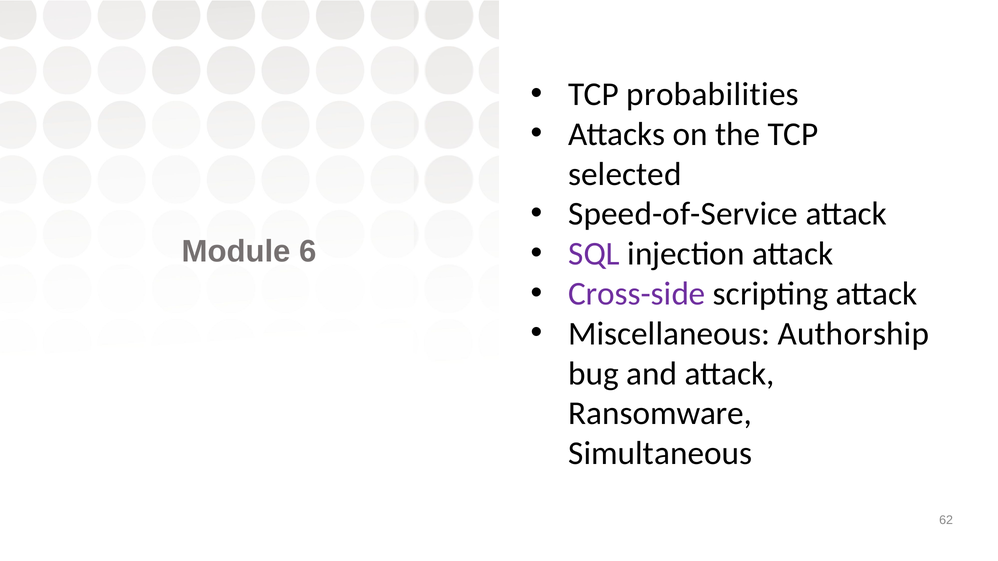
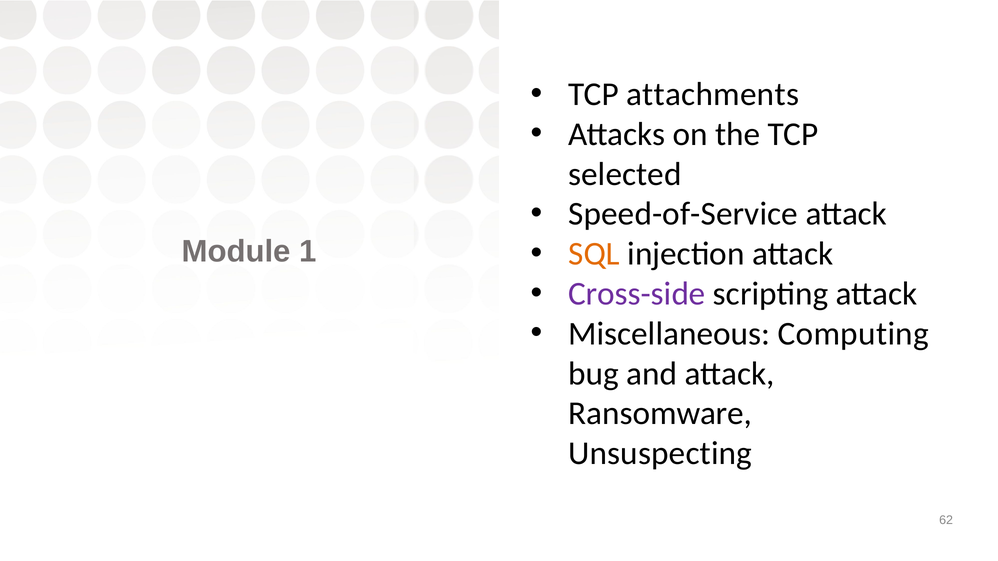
probabilities: probabilities -> attachments (713, 94)
SQL colour: purple -> orange (594, 254)
6: 6 -> 1 (308, 252)
Authorship: Authorship -> Computing (853, 334)
Simultaneous: Simultaneous -> Unsuspecting (660, 454)
